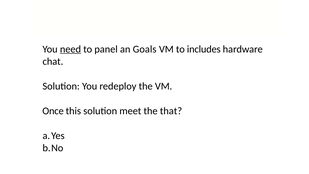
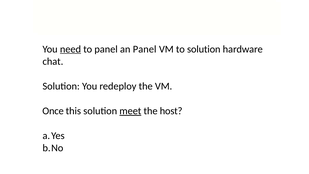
an Goals: Goals -> Panel (145, 49)
to includes: includes -> solution (204, 49)
meet underline: none -> present (130, 111)
that: that -> host (171, 111)
